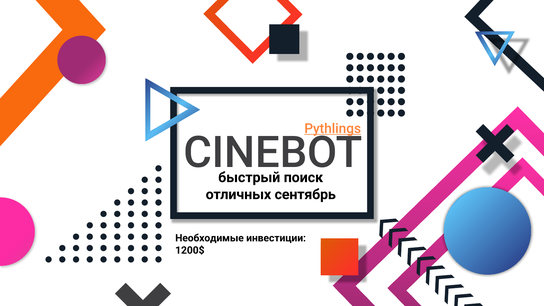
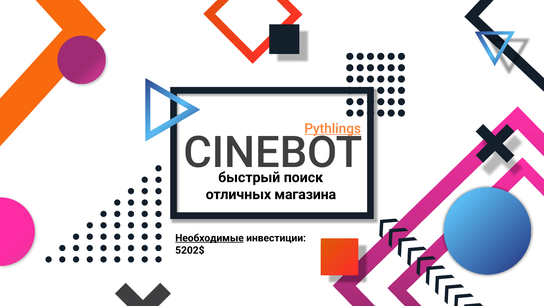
сентябрь: сентябрь -> магазина (305, 194)
Необходимые underline: none -> present (209, 238)
1200$: 1200$ -> 5202$ (190, 250)
